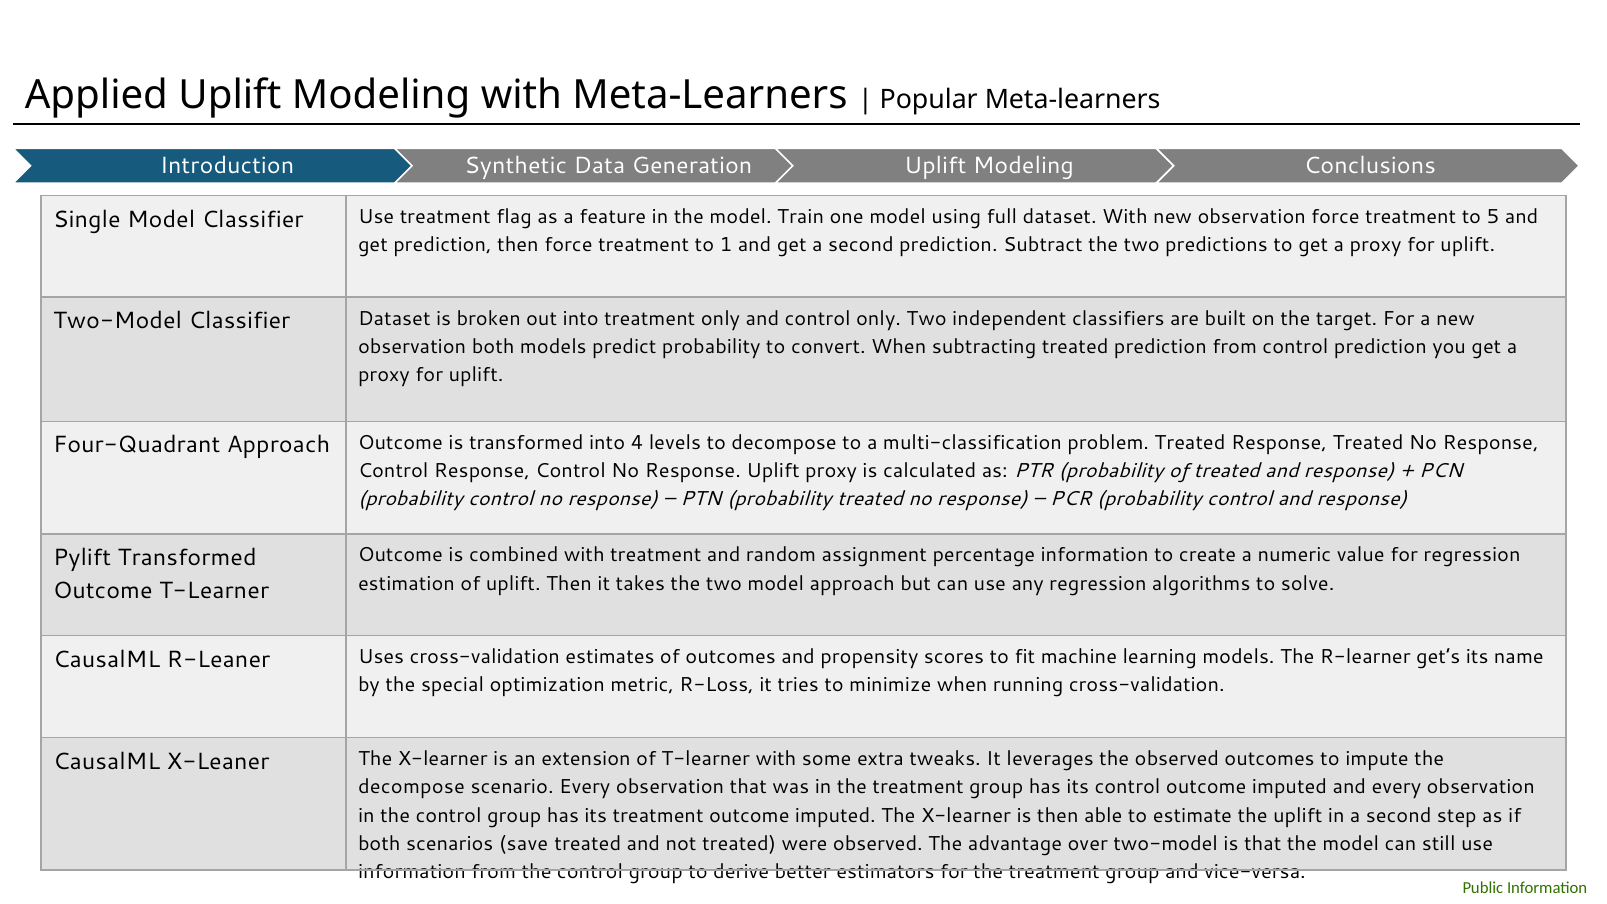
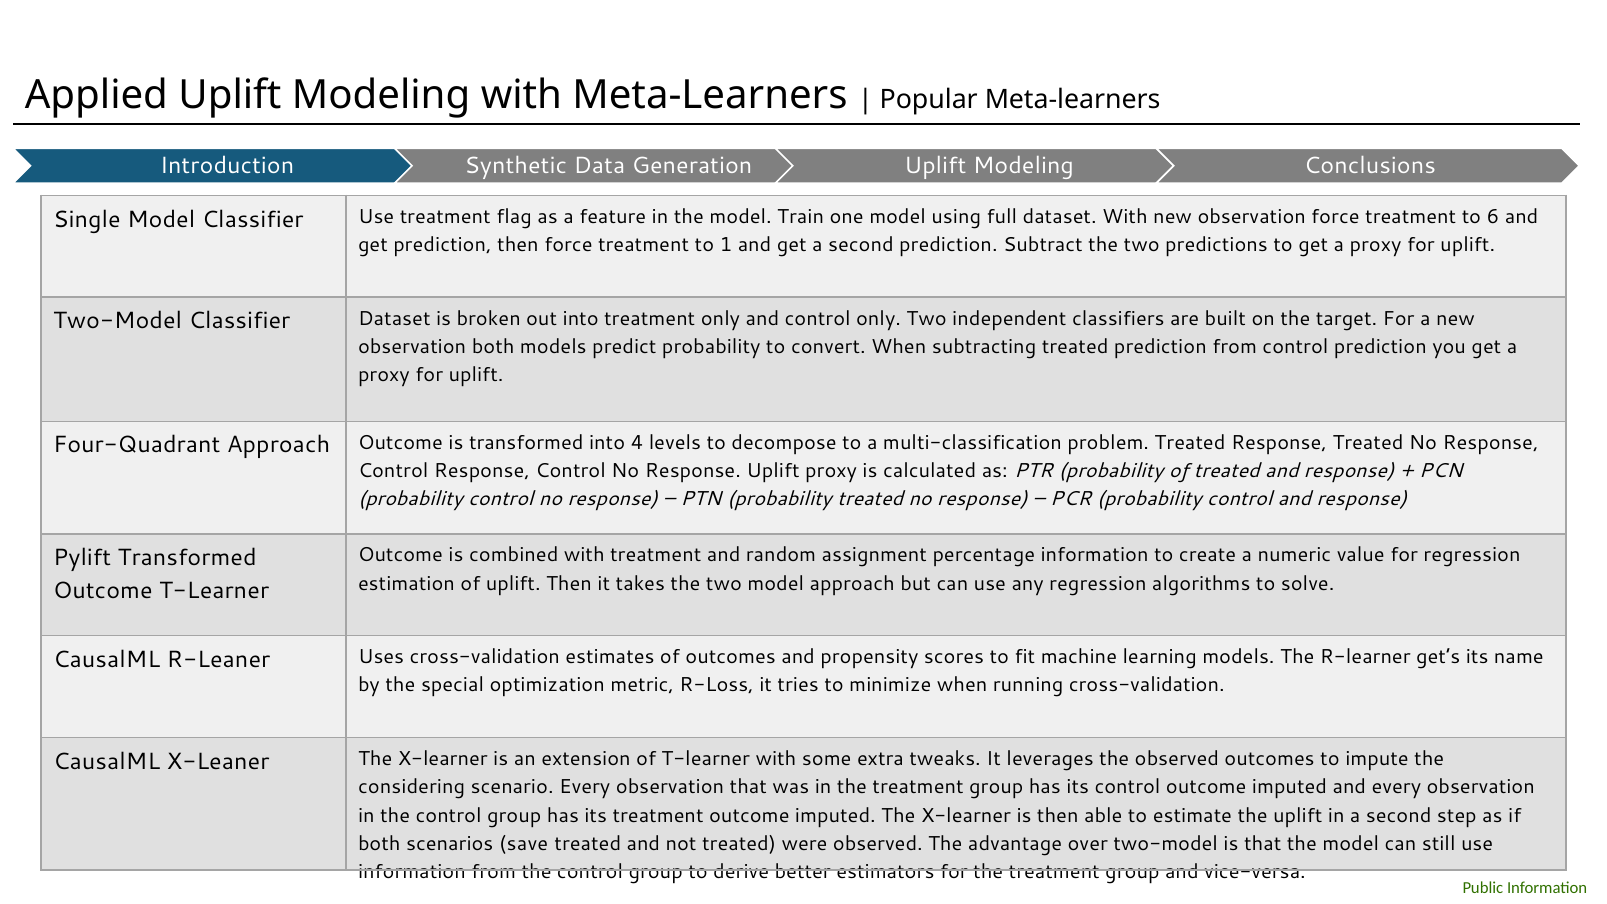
5: 5 -> 6 (1493, 217)
decompose: decompose -> considering (412, 787)
